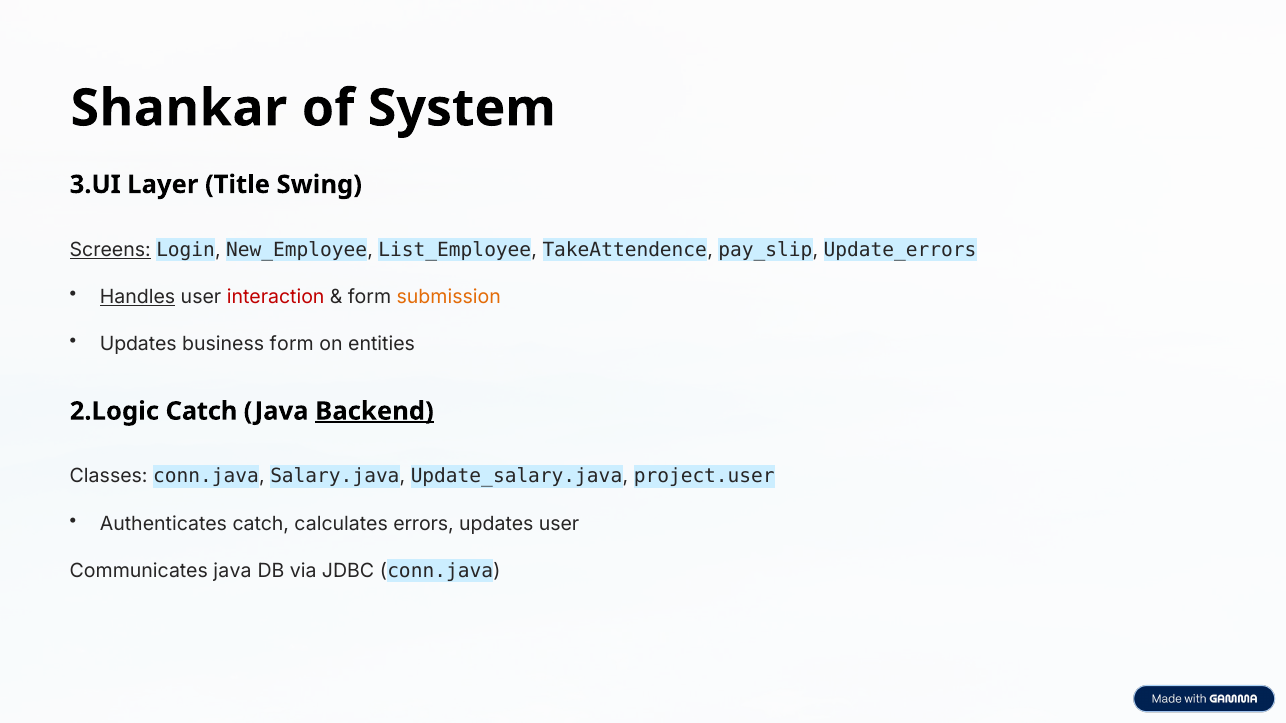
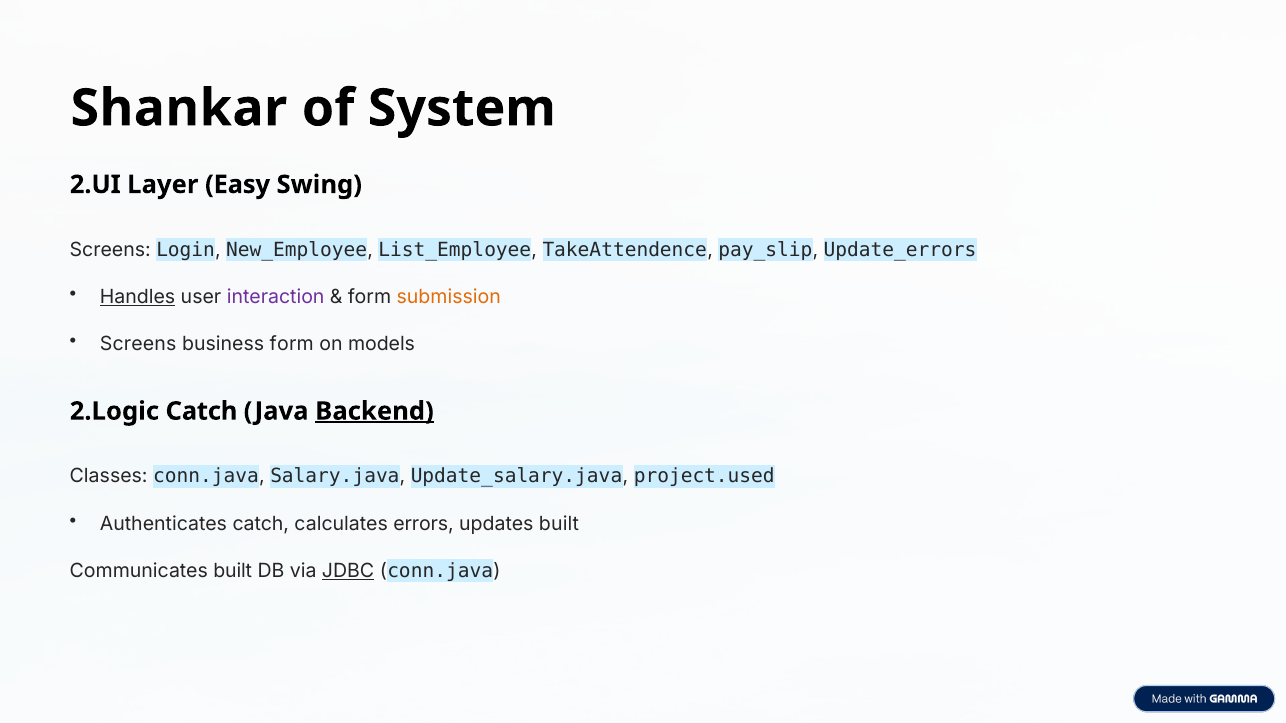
3.UI: 3.UI -> 2.UI (95, 185)
Title: Title -> Easy (238, 185)
Screens underline: present -> none (110, 250)
interaction colour: red -> purple (276, 297)
Updates: Updates -> Screens (138, 344)
entities: entities -> models (382, 344)
project.user: project.user -> project.used (704, 477)
updates user: user -> built (559, 524)
Communicates java: java -> built (233, 571)
JDBC underline: none -> present (348, 571)
